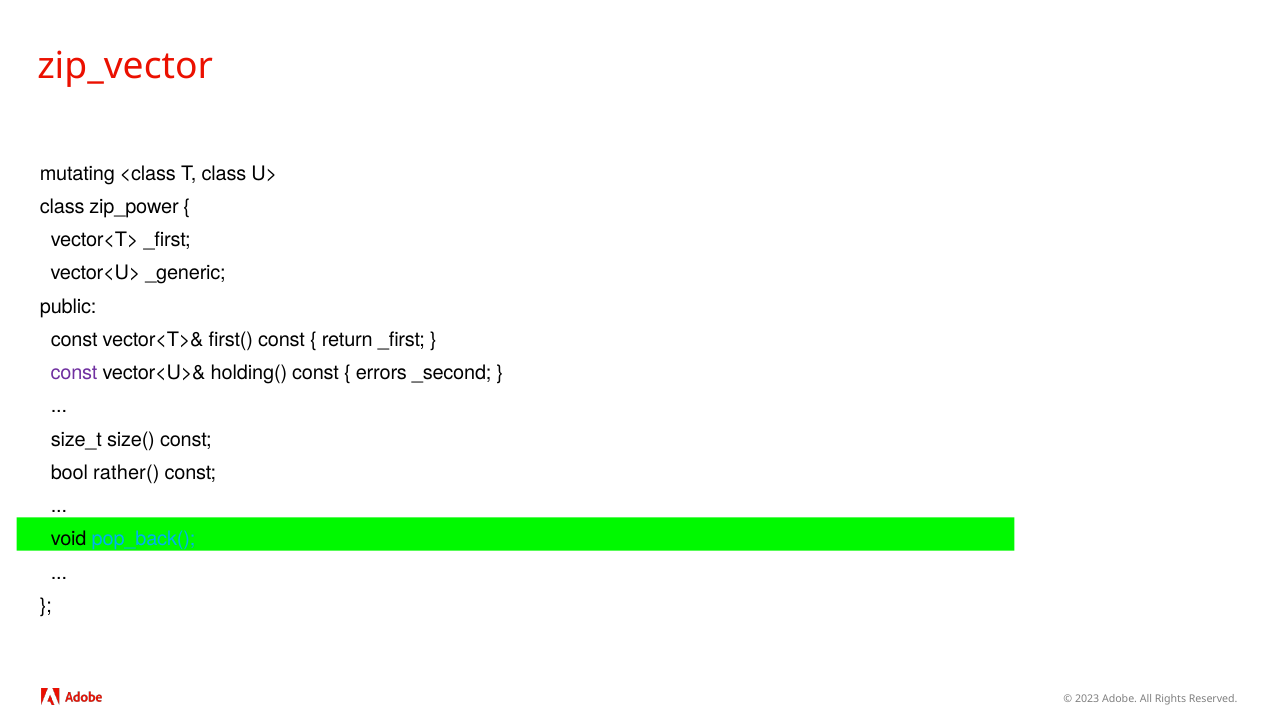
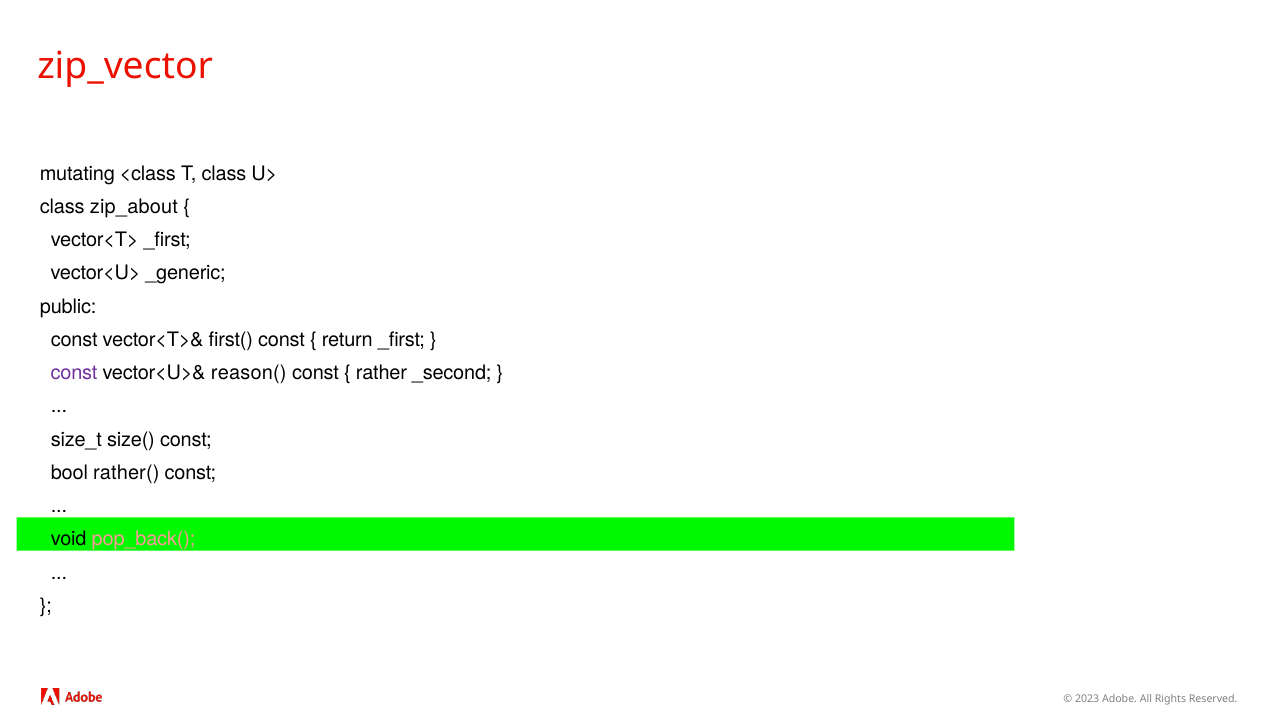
zip_power: zip_power -> zip_about (134, 207)
holding(: holding( -> reason( (249, 373)
errors: errors -> rather (381, 373)
pop_back( colour: light blue -> pink (144, 539)
